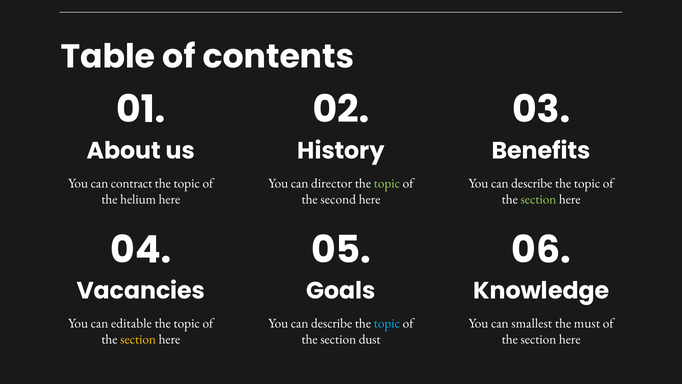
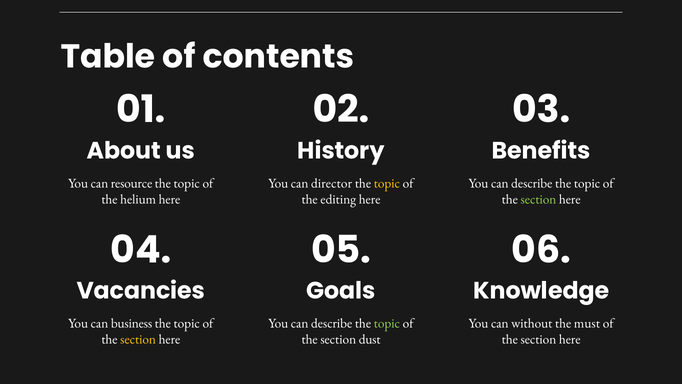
contract: contract -> resource (132, 183)
topic colour: light green -> yellow (387, 183)
second: second -> editing (338, 199)
editable: editable -> business (132, 323)
topic colour: light blue -> light green (387, 323)
smallest: smallest -> without (532, 323)
